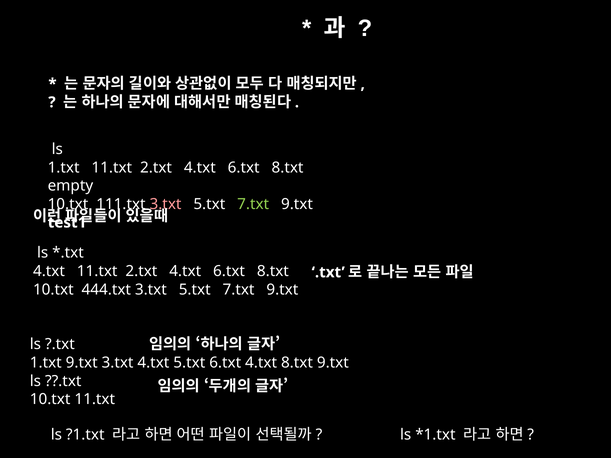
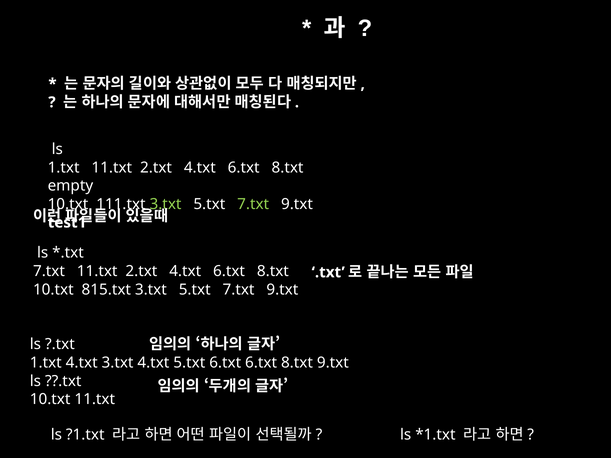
3.txt colour: pink -> light green (166, 204)
4.txt: 4.txt -> 7.txt (49, 271)
444.txt: 444.txt -> 815.txt (106, 290)
1.txt 9.txt: 9.txt -> 4.txt (82, 363)
6.txt 4.txt: 4.txt -> 6.txt (261, 363)
